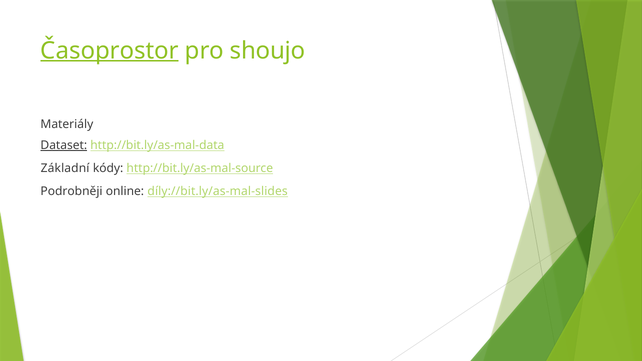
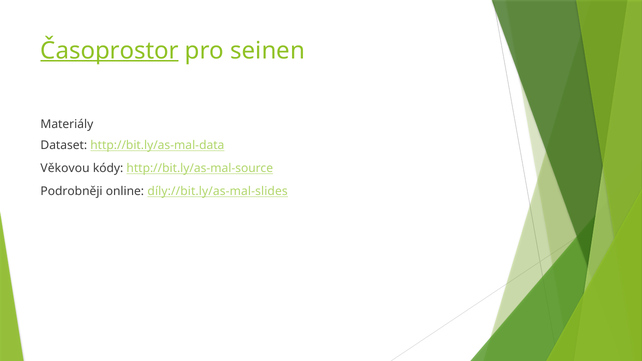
shoujo: shoujo -> seinen (268, 51)
Dataset underline: present -> none (64, 145)
Základní: Základní -> Věkovou (65, 168)
